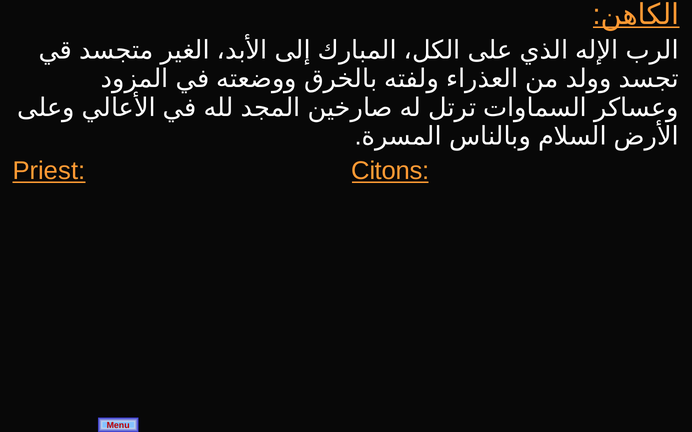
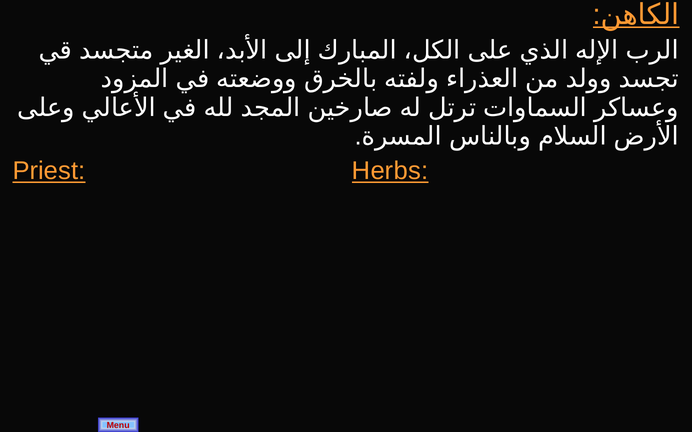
Citons: Citons -> Herbs (390, 171)
